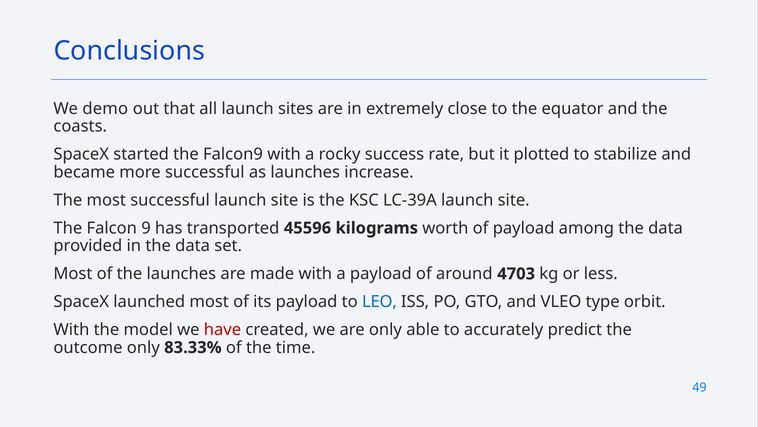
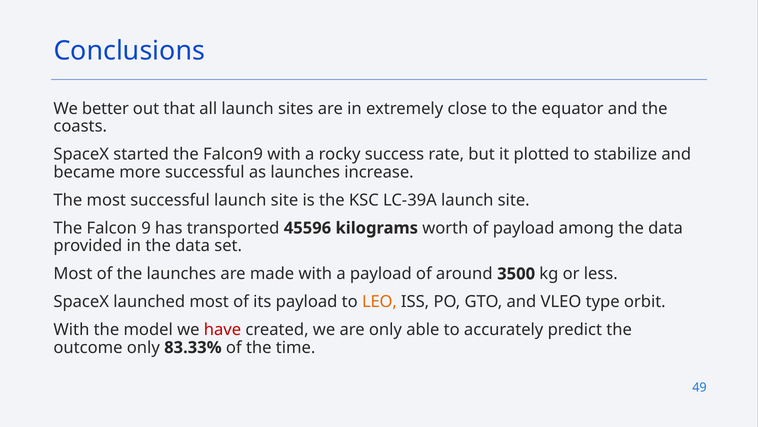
demo: demo -> better (105, 108)
4703: 4703 -> 3500 (516, 273)
LEO colour: blue -> orange (379, 301)
